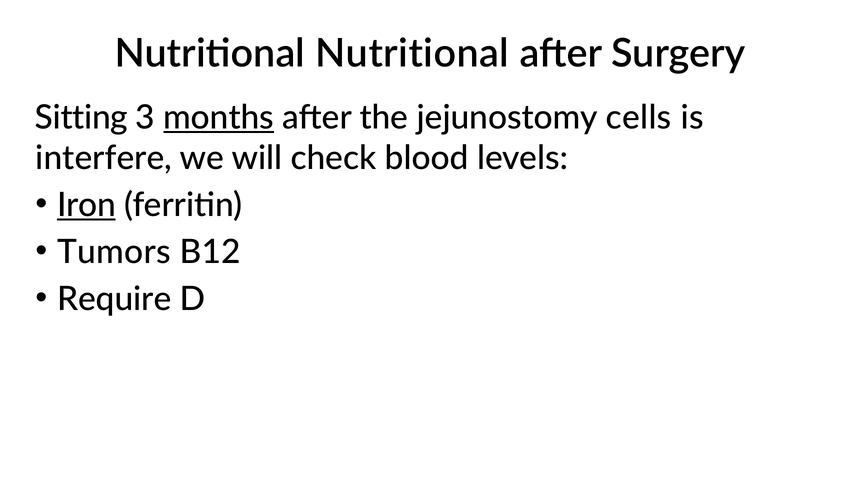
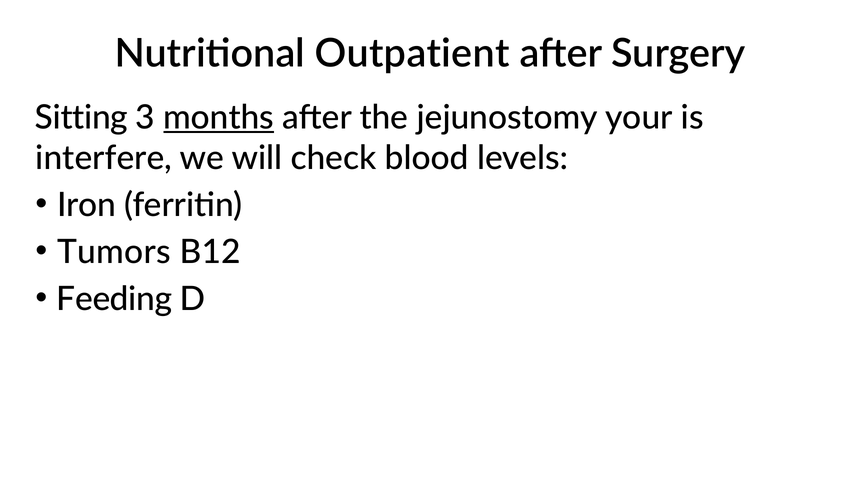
Nutritional Nutritional: Nutritional -> Outpatient (412, 53)
cells: cells -> your (639, 117)
Iron underline: present -> none (86, 205)
Require: Require -> Feeding (114, 299)
